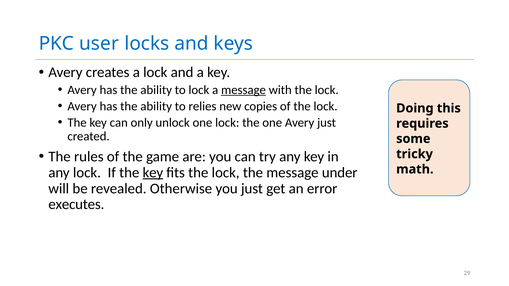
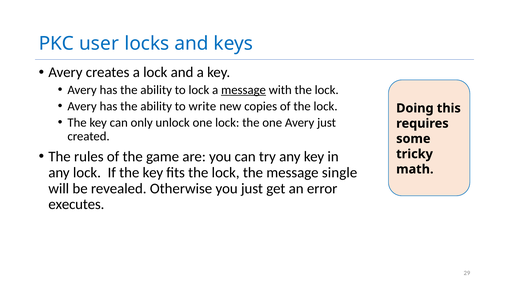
relies: relies -> write (202, 106)
key underline: present -> none (153, 173)
under: under -> single (340, 173)
